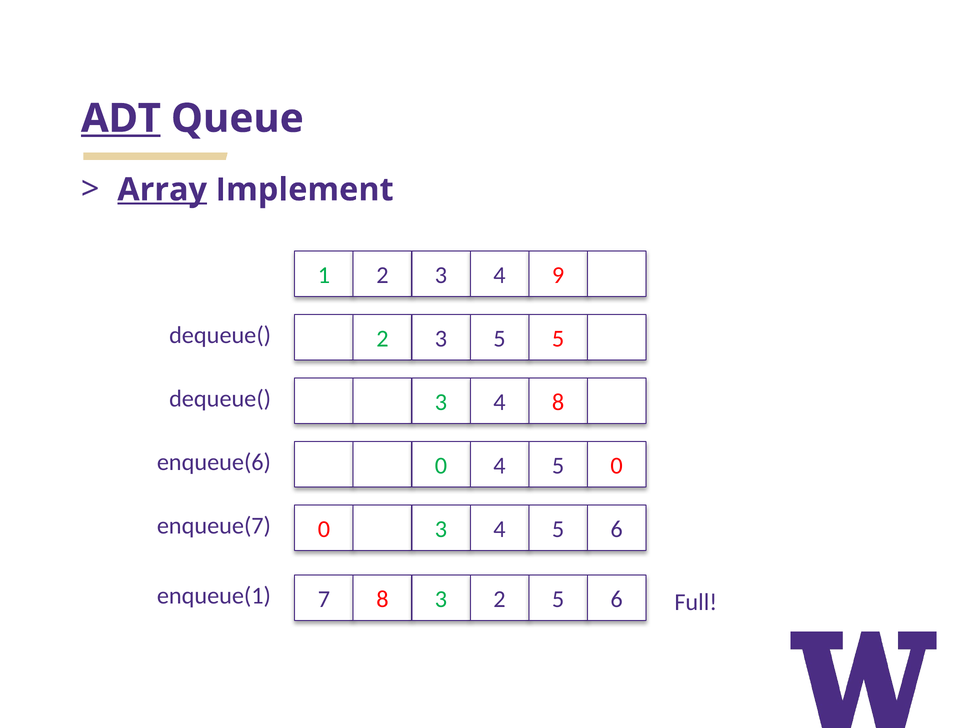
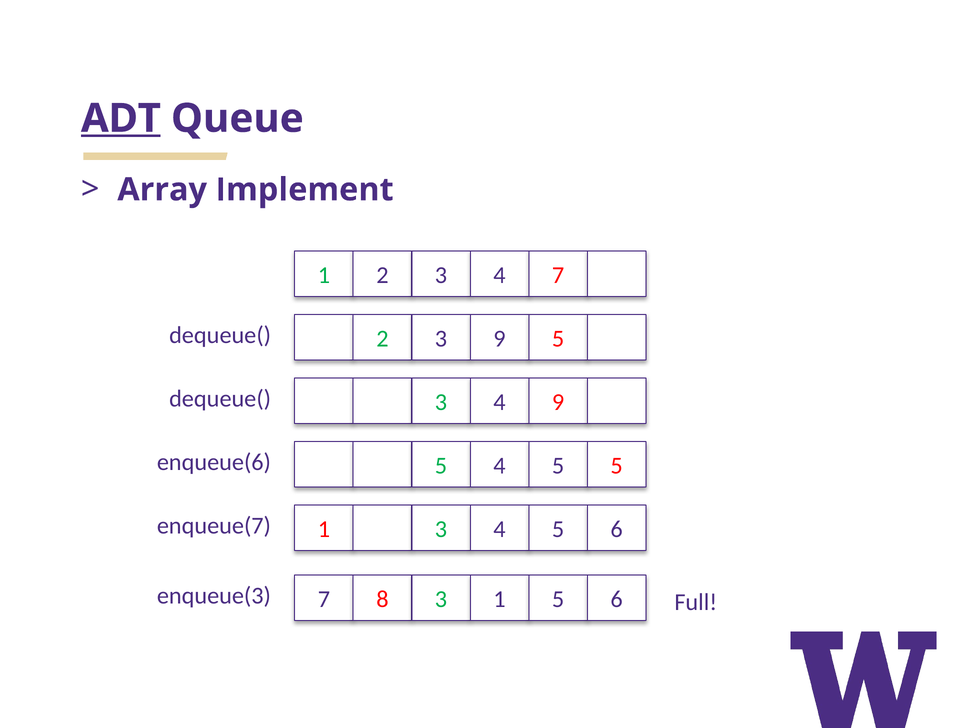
Array underline: present -> none (162, 190)
4 9: 9 -> 7 (558, 275)
3 5: 5 -> 9 (500, 339)
4 8: 8 -> 9 (558, 402)
enqueue(6 0: 0 -> 5 (441, 466)
5 0: 0 -> 5 (617, 466)
enqueue(7 0: 0 -> 1 (324, 530)
enqueue(1: enqueue(1 -> enqueue(3 (214, 596)
3 2: 2 -> 1 (500, 600)
